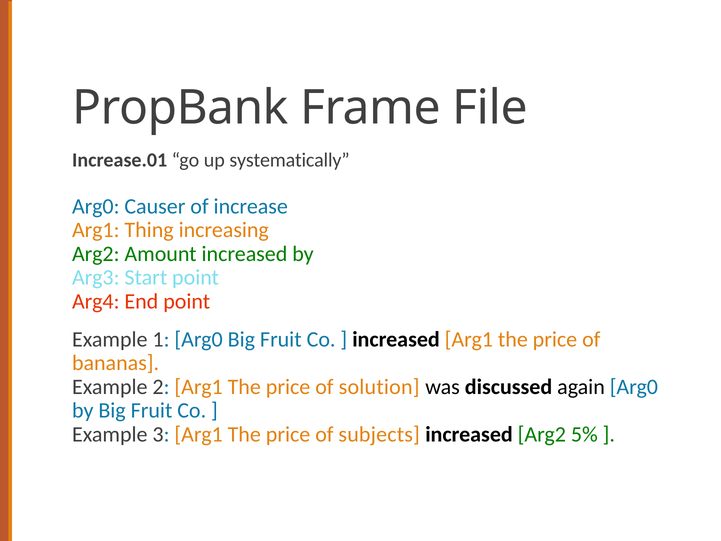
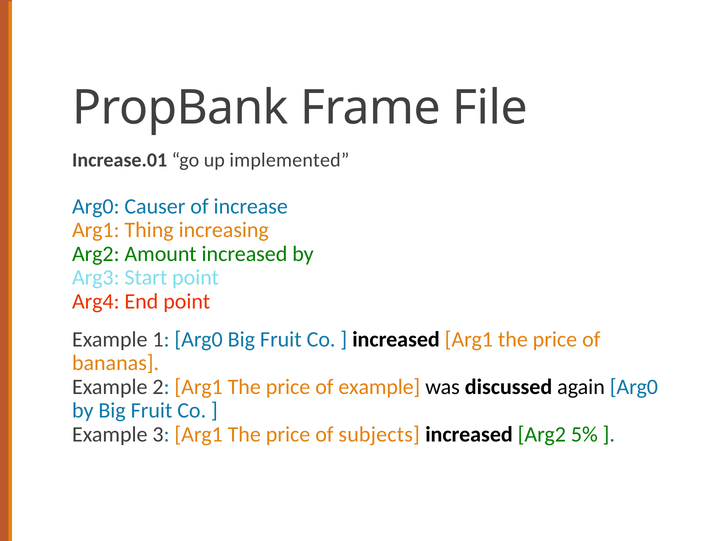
systematically: systematically -> implemented (289, 160)
of solution: solution -> example (379, 387)
